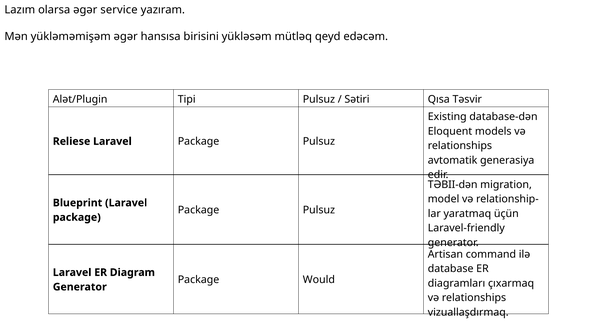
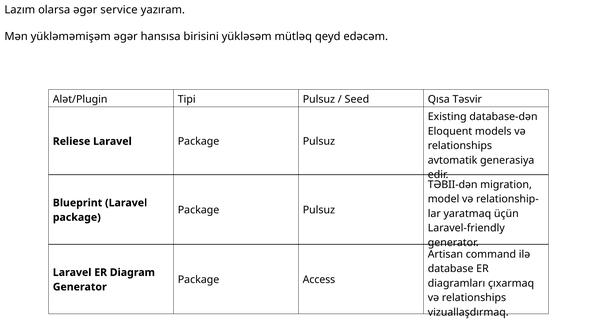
Sətiri: Sətiri -> Seed (357, 99)
Would: Would -> Access (319, 280)
